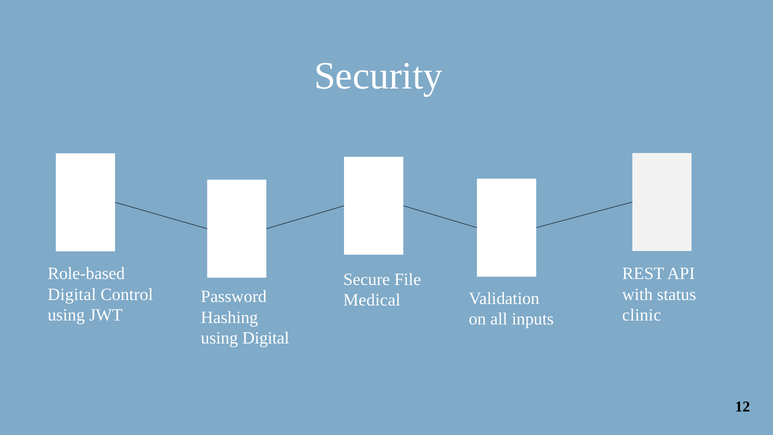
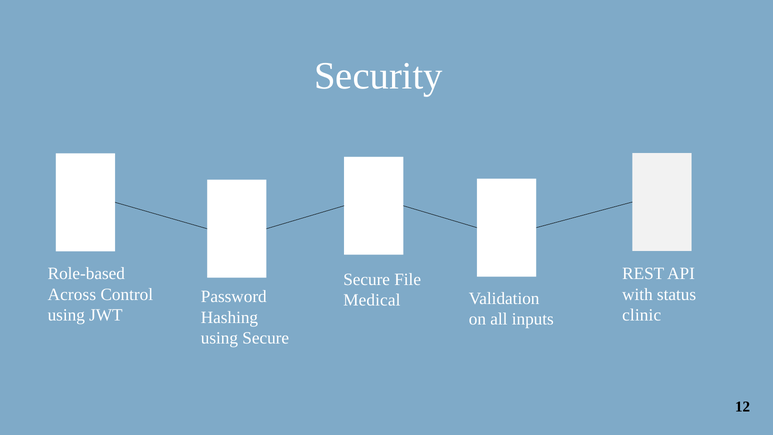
Digital: Digital -> Across (72, 294)
using Digital: Digital -> Secure (266, 338)
